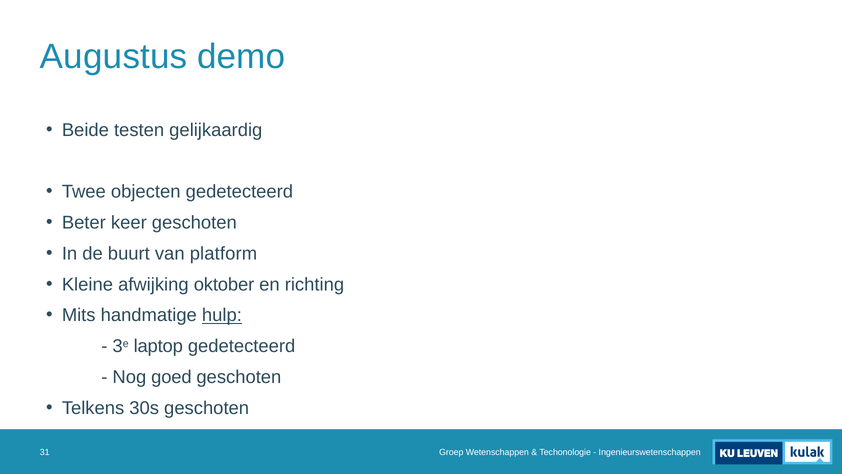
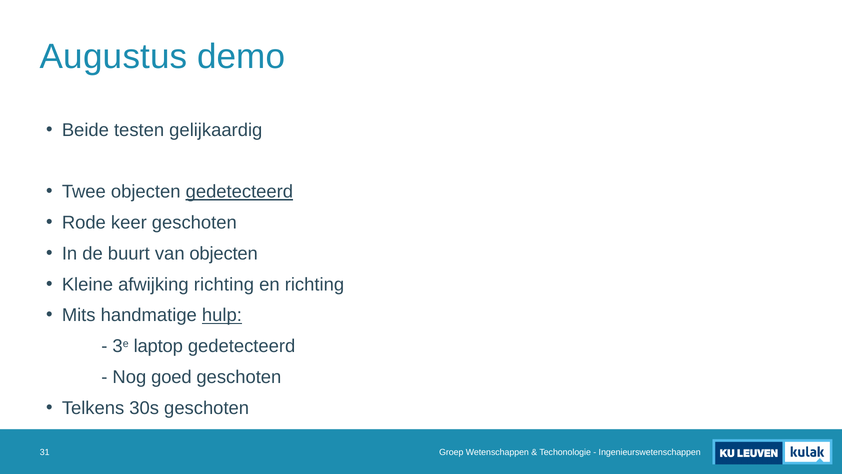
gedetecteerd underline: none -> present (239, 192)
Beter: Beter -> Rode (84, 223)
van platform: platform -> objecten (224, 253)
afwijking oktober: oktober -> richting (224, 284)
